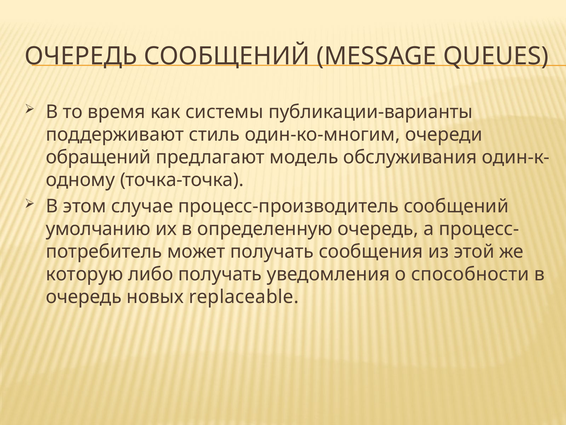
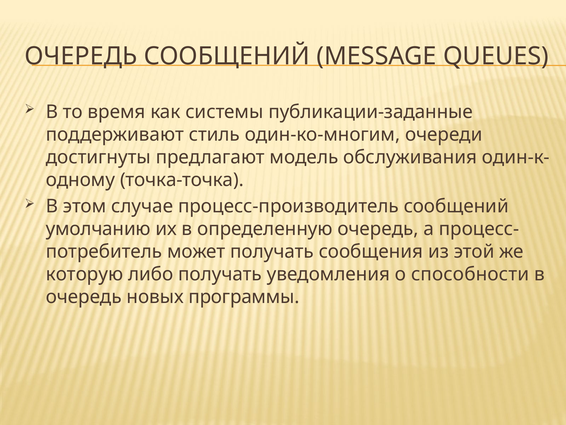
публикации-варианты: публикации-варианты -> публикации-заданные (371, 112)
обращений: обращений -> достигнуты (98, 157)
replaceable: replaceable -> программы (244, 297)
